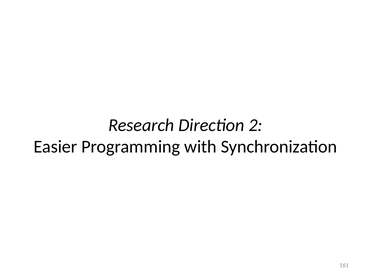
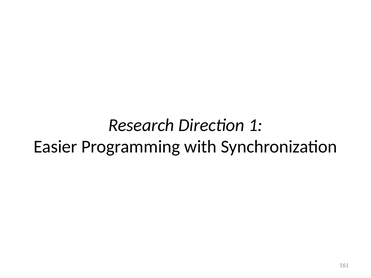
2: 2 -> 1 (256, 125)
